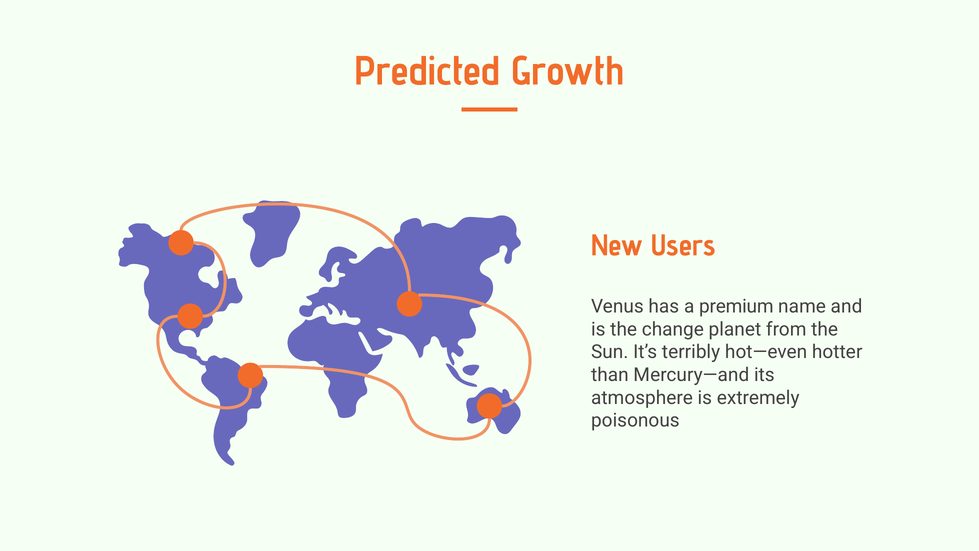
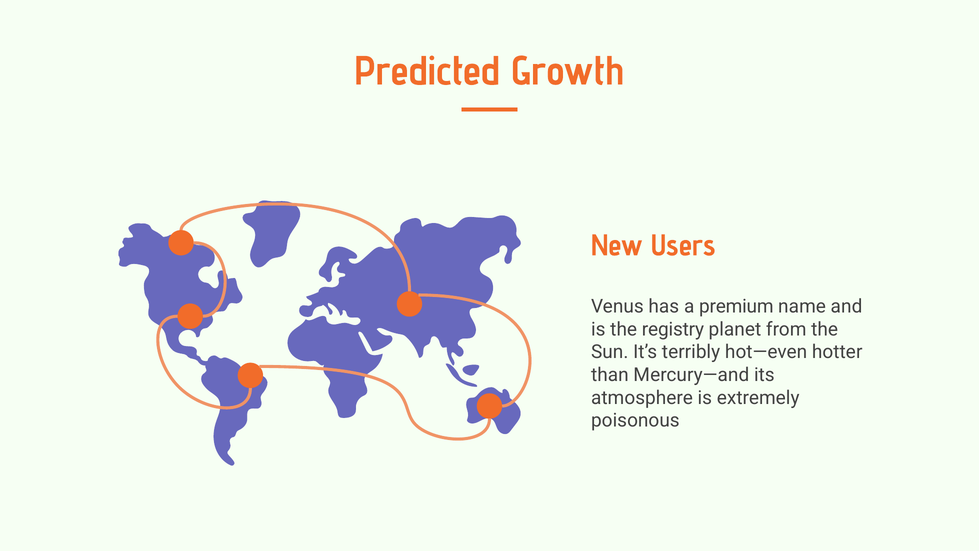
change: change -> registry (673, 329)
